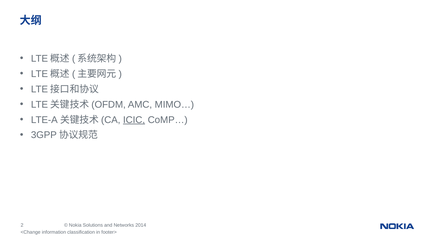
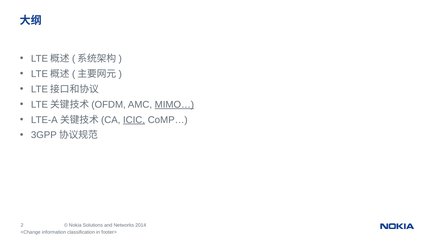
MIMO… underline: none -> present (174, 104)
